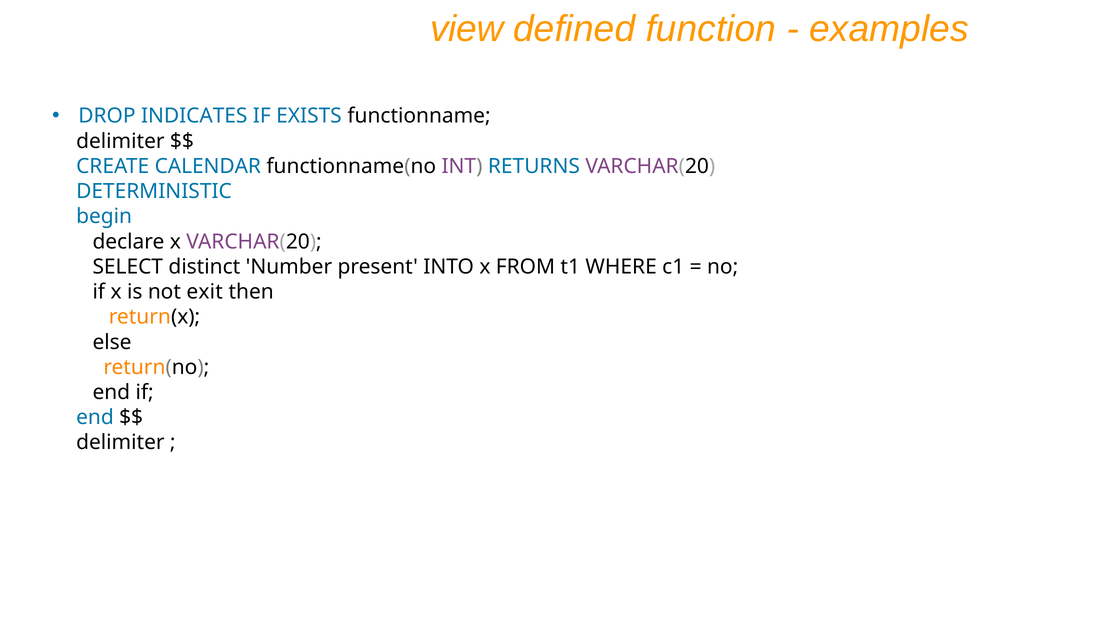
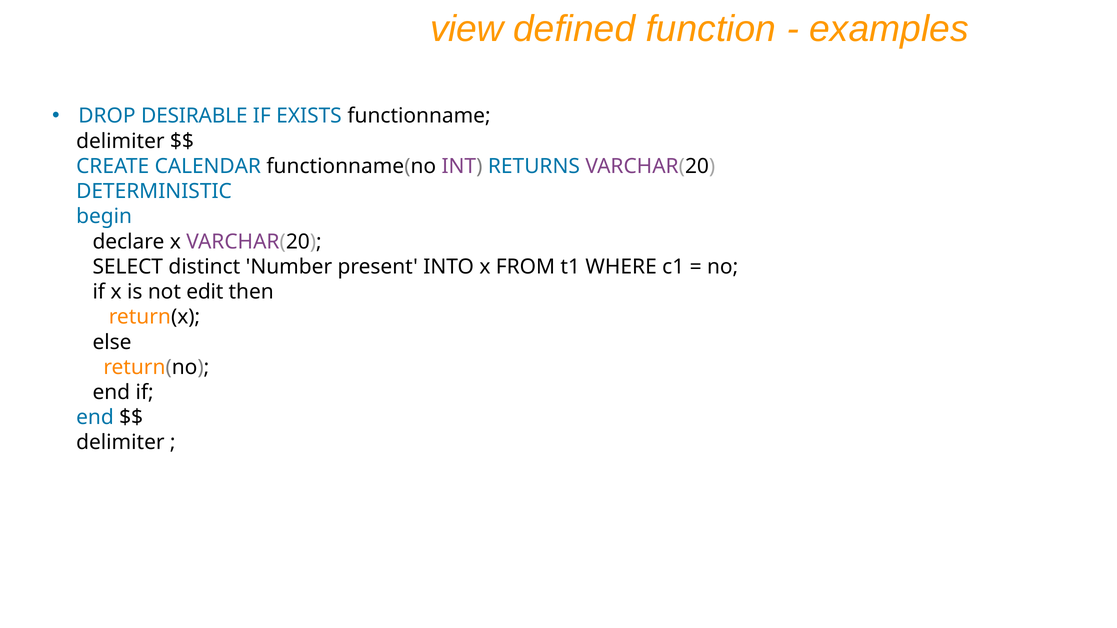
INDICATES: INDICATES -> DESIRABLE (194, 116)
exit: exit -> edit (205, 292)
